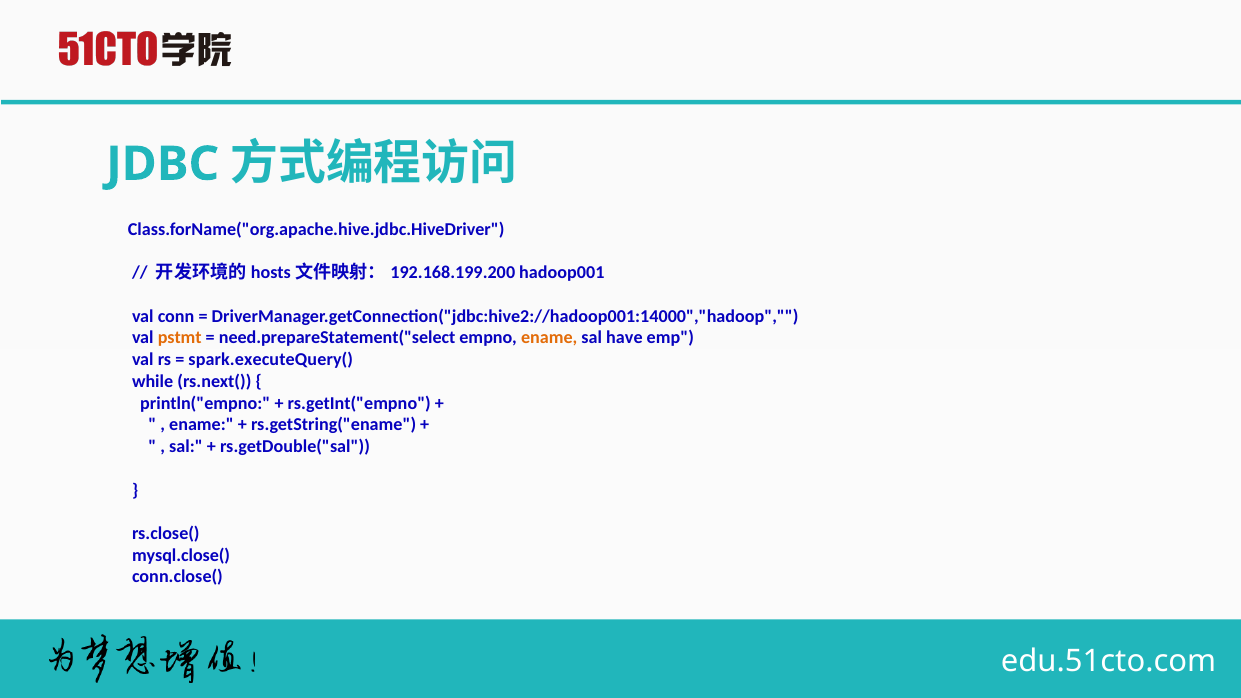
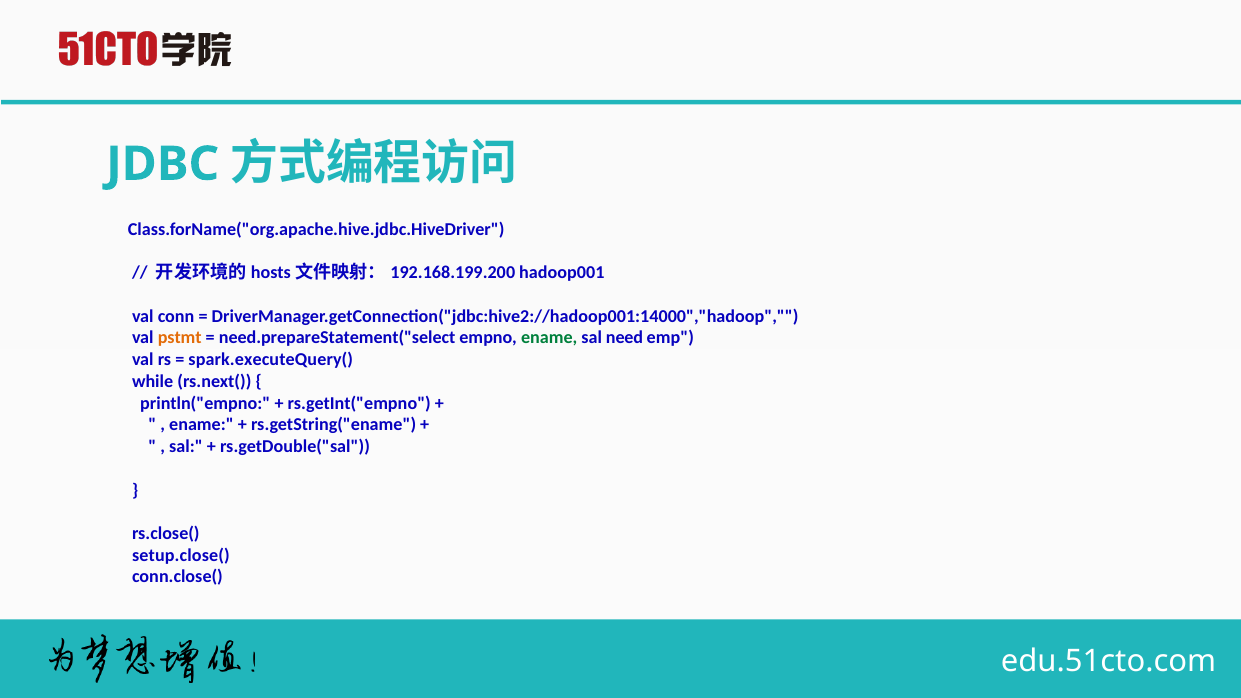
ename colour: orange -> green (549, 338)
have: have -> need (625, 338)
mysql.close(: mysql.close( -> setup.close( (181, 555)
